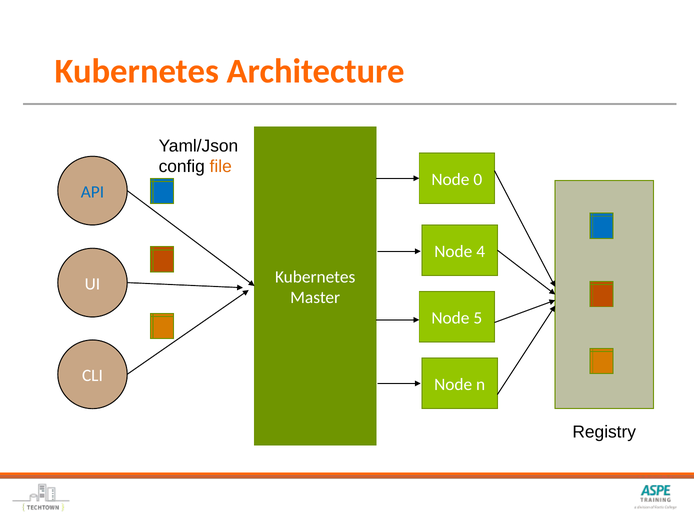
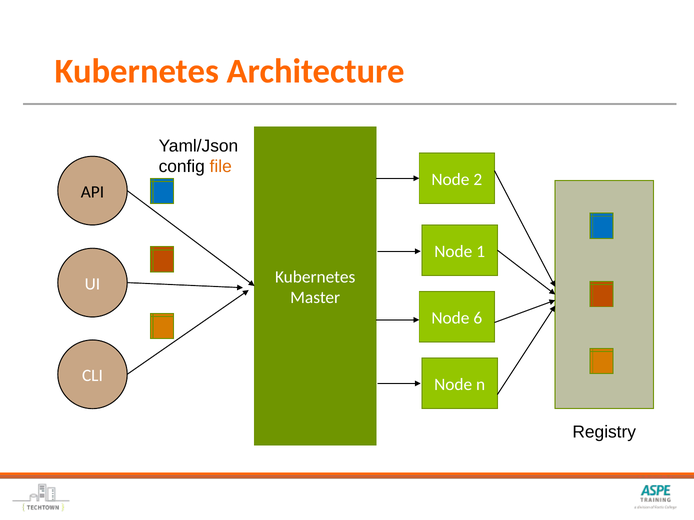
0: 0 -> 2 (478, 180)
API colour: blue -> black (92, 192)
4: 4 -> 1 (481, 252)
5: 5 -> 6 (478, 318)
